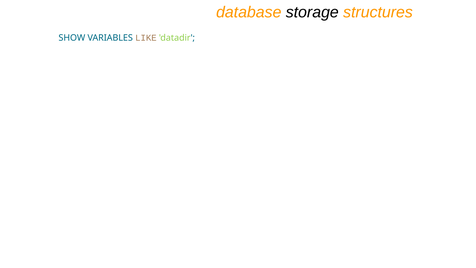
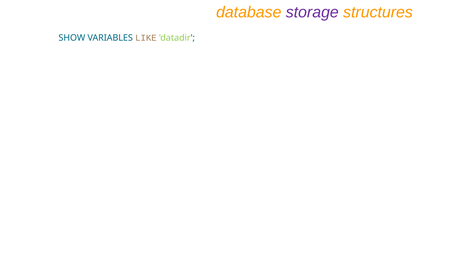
storage colour: black -> purple (312, 12)
